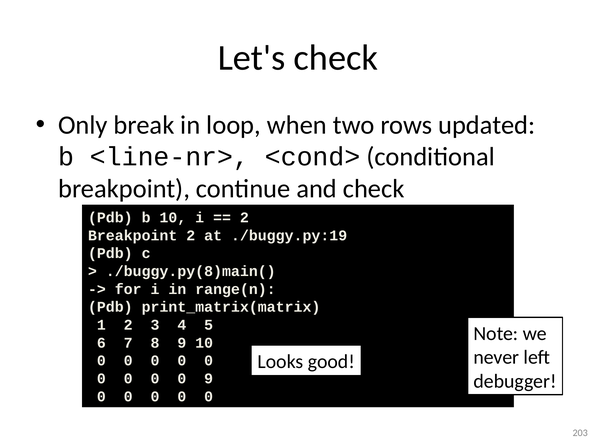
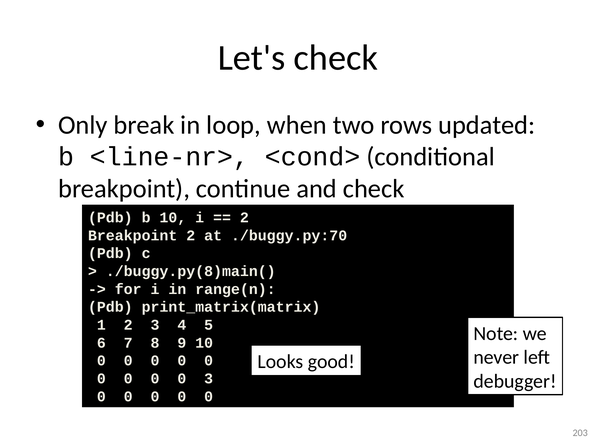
./buggy.py:19: ./buggy.py:19 -> ./buggy.py:70 (289, 236)
0 9: 9 -> 3 (209, 379)
